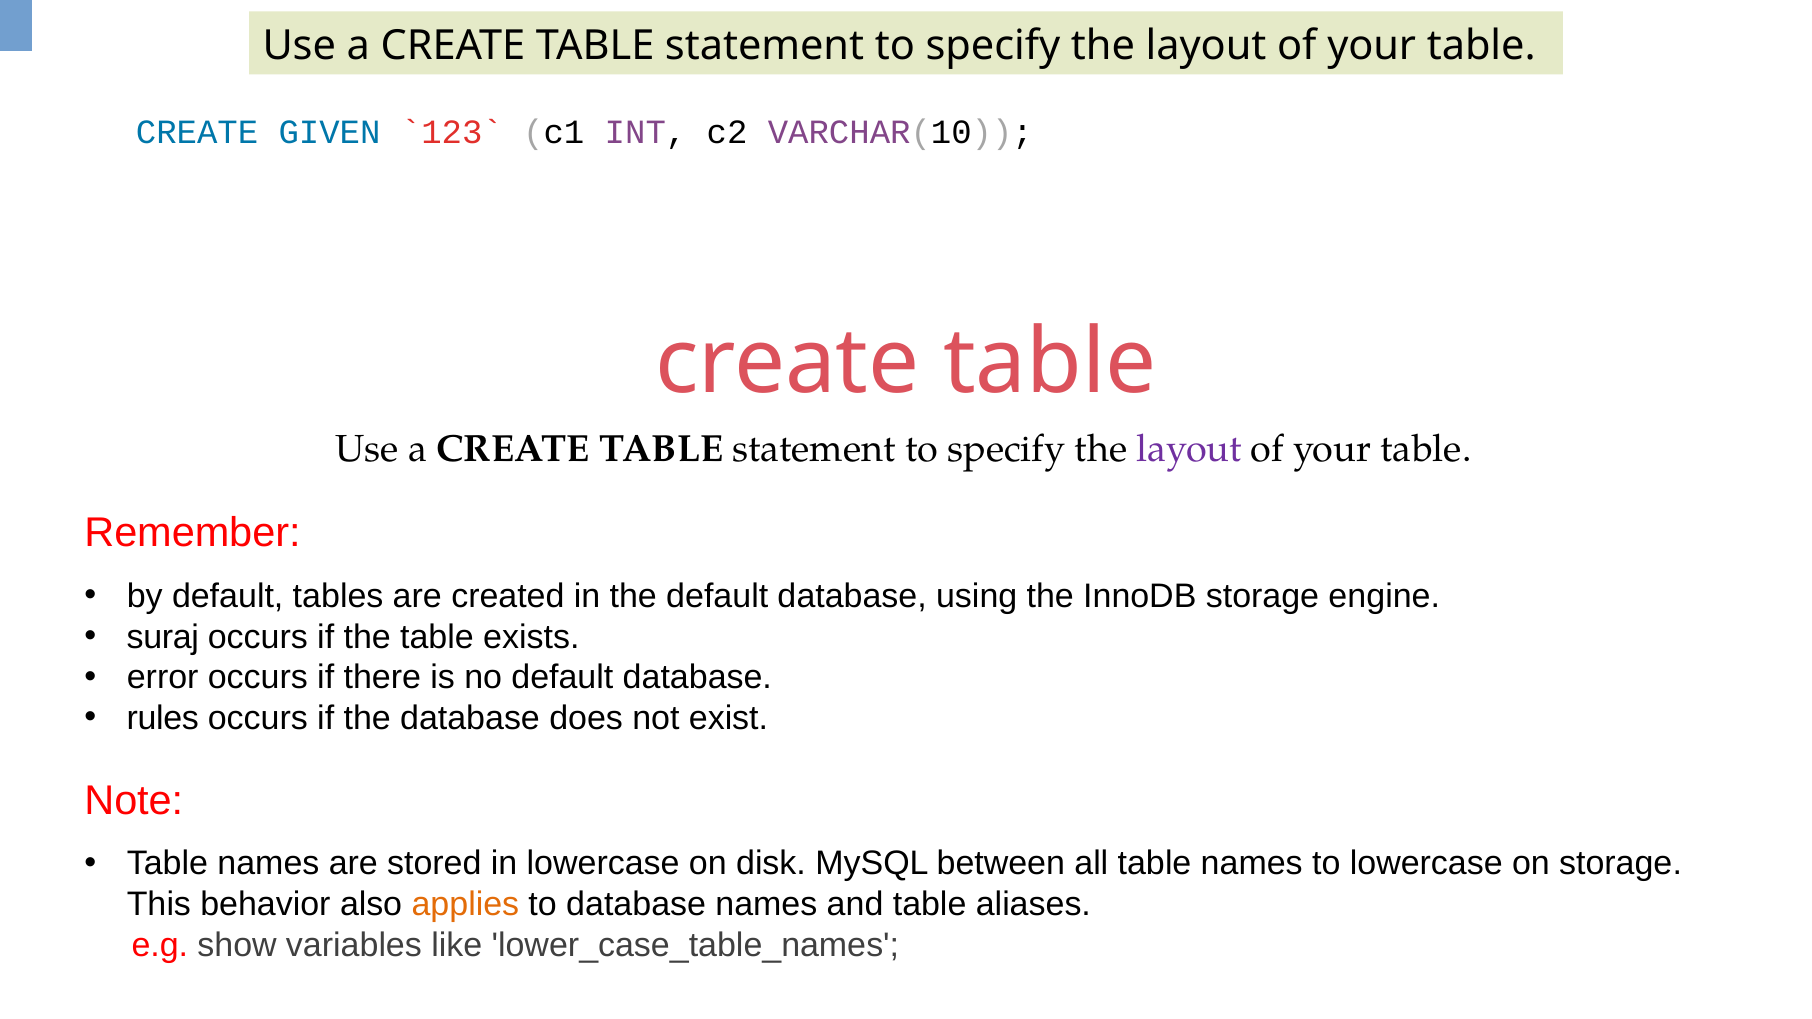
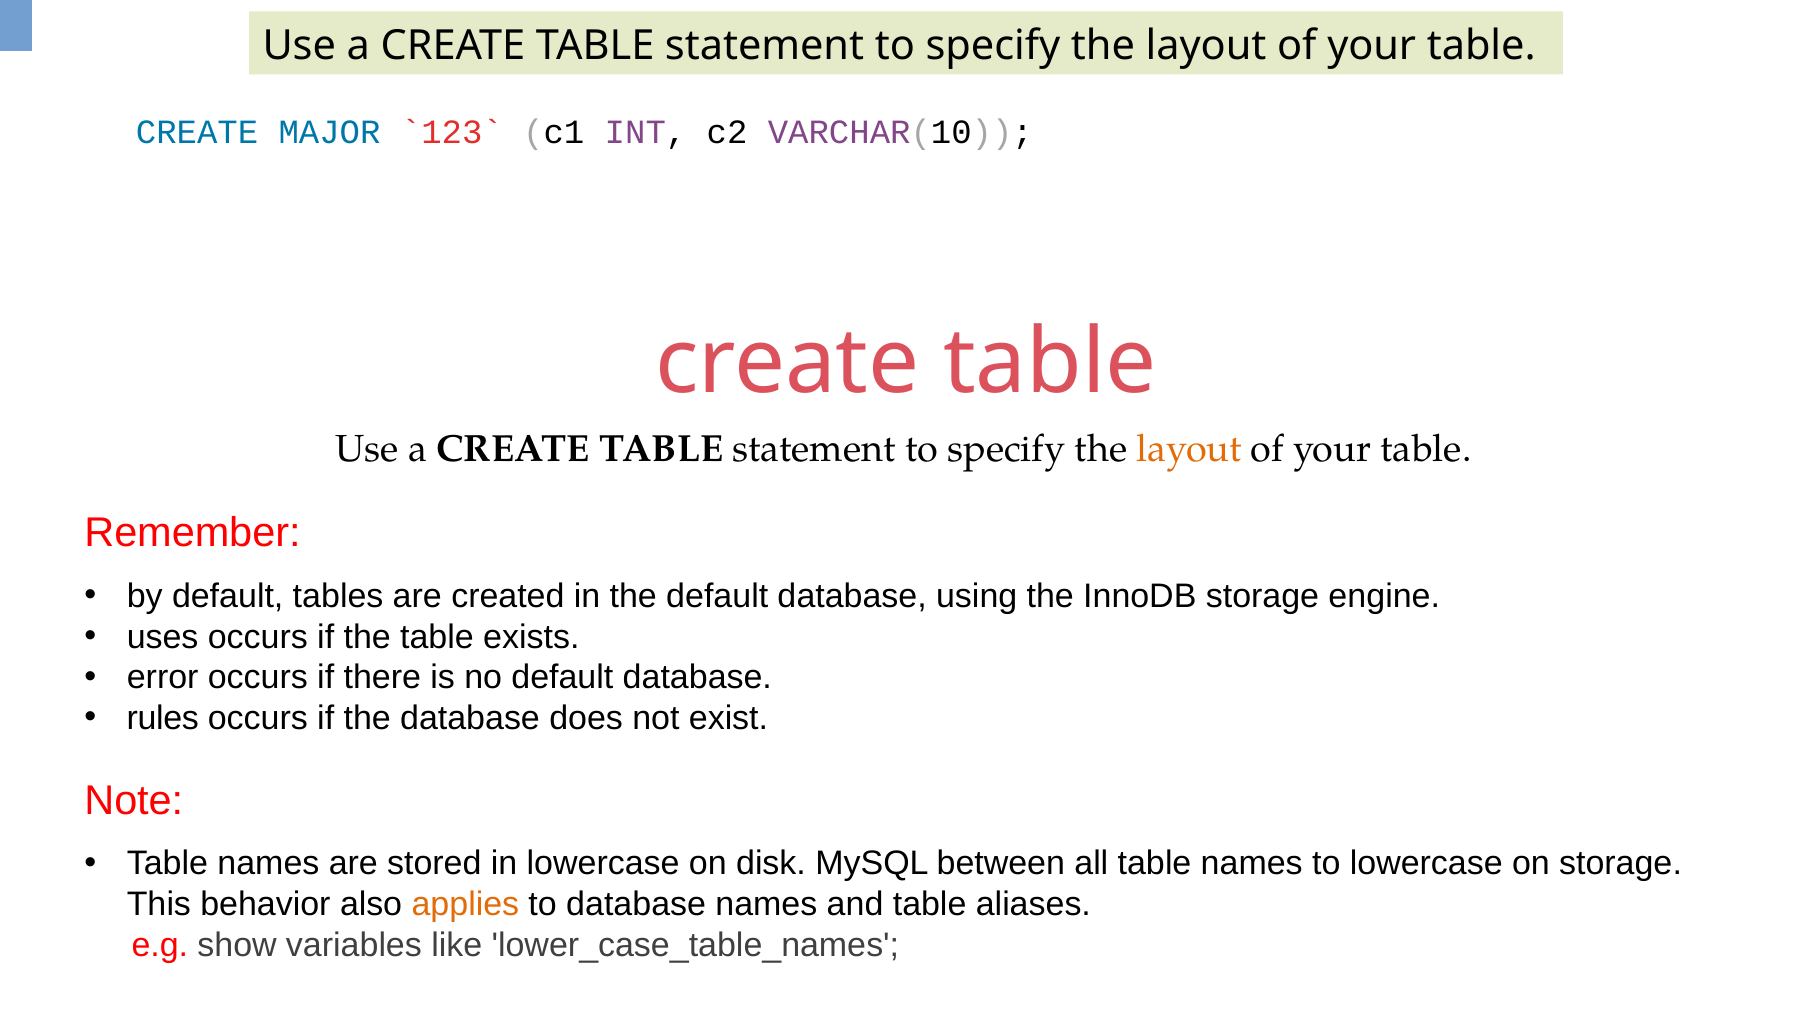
GIVEN: GIVEN -> MAJOR (330, 132)
layout colour: purple -> orange (1189, 449)
suraj: suraj -> uses (163, 637)
